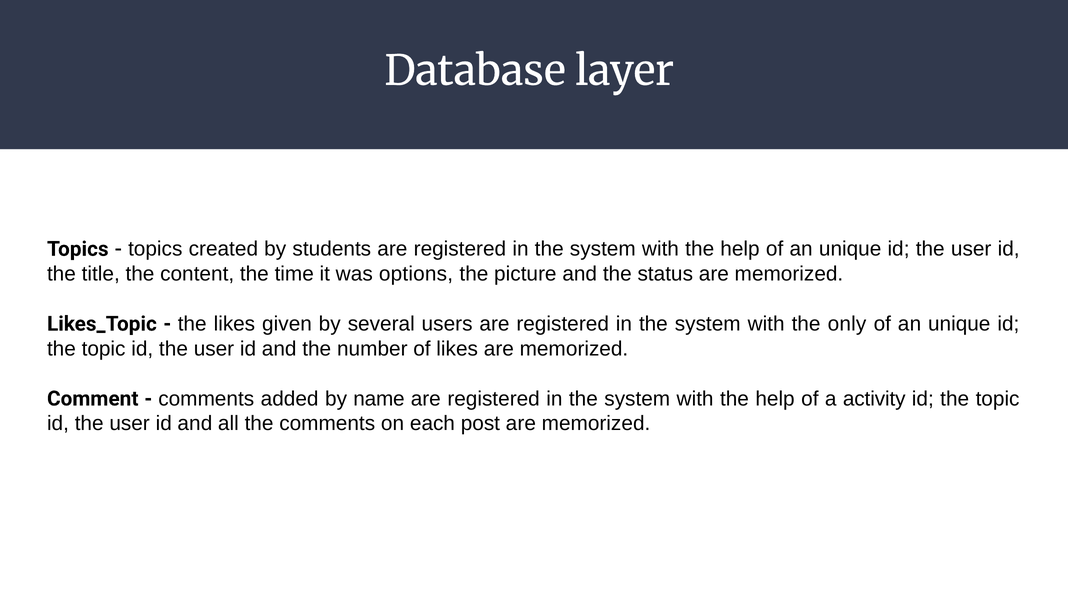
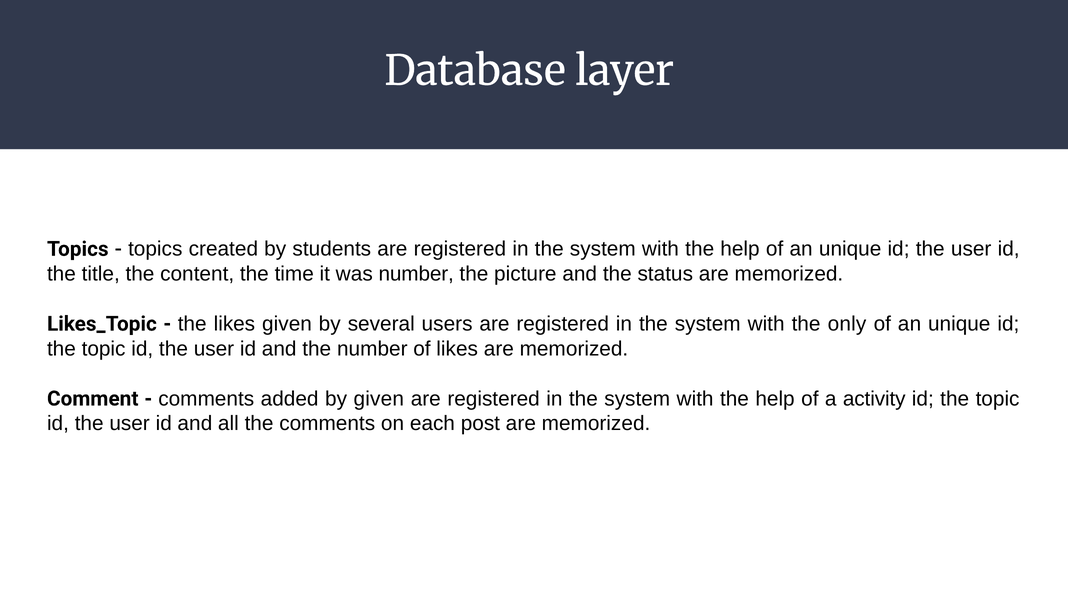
was options: options -> number (416, 274)
by name: name -> given (379, 399)
